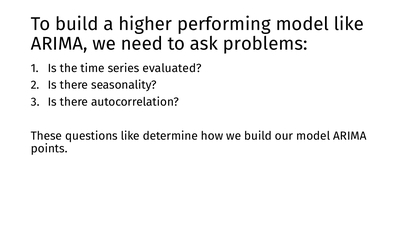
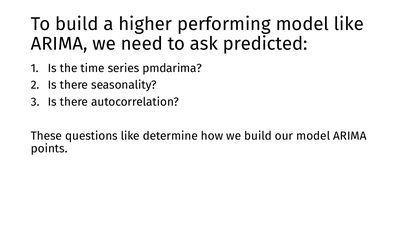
problems: problems -> predicted (265, 44)
evaluated: evaluated -> pmdarima (172, 68)
